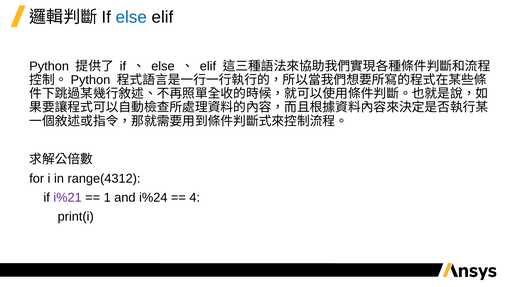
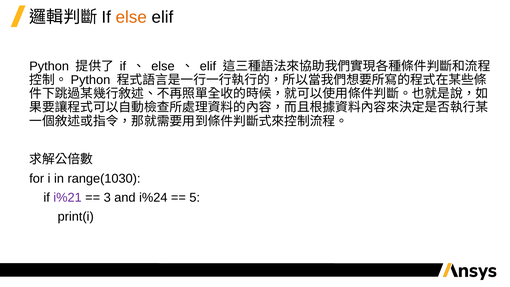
else colour: blue -> orange (131, 17)
range(4312: range(4312 -> range(1030 (104, 178)
1: 1 -> 3 (107, 197)
4: 4 -> 5 (195, 197)
